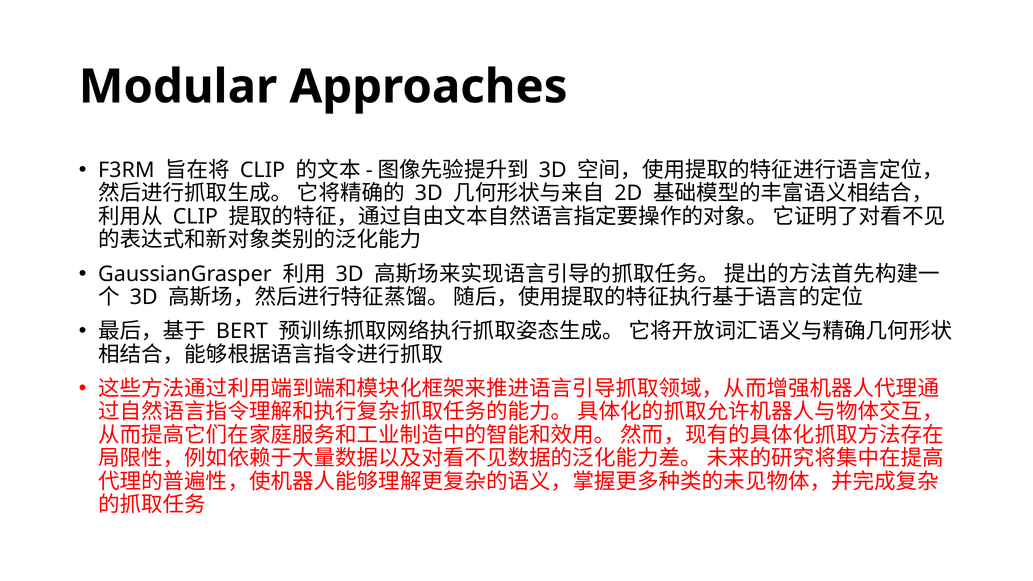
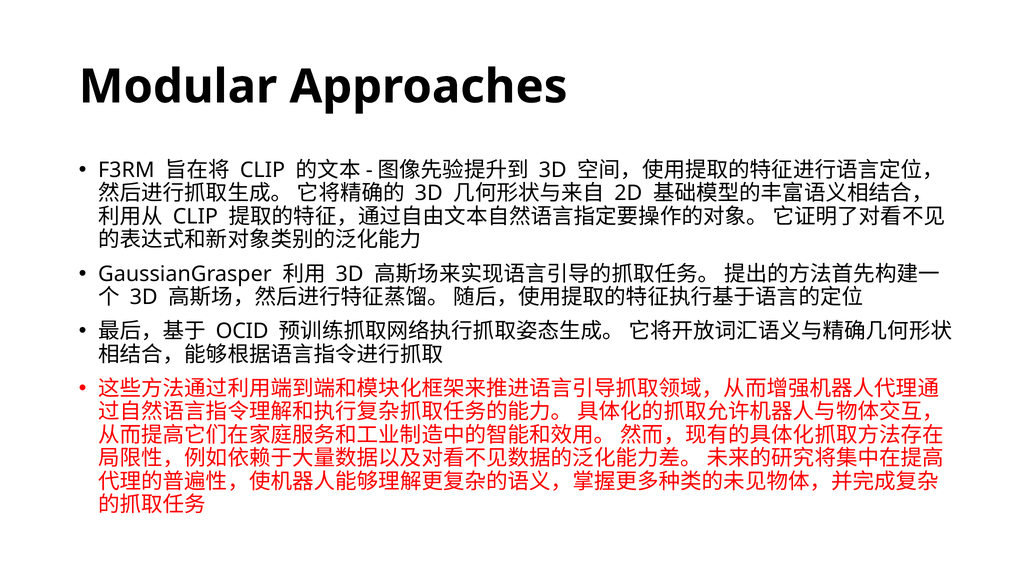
BERT: BERT -> OCID (242, 331)
